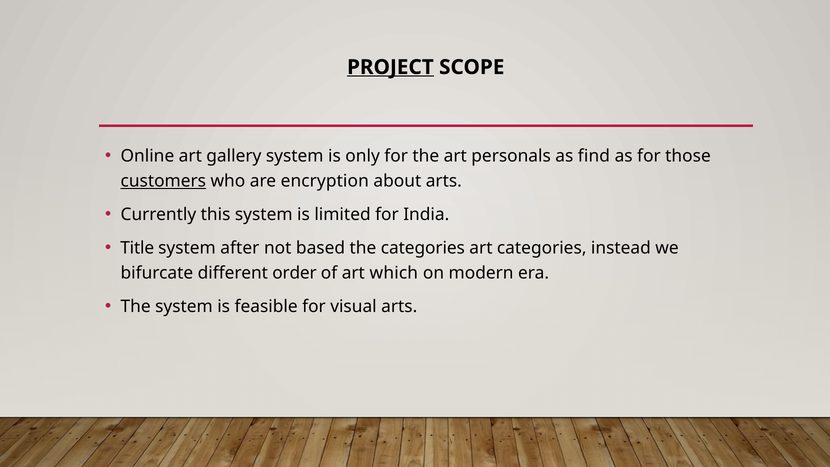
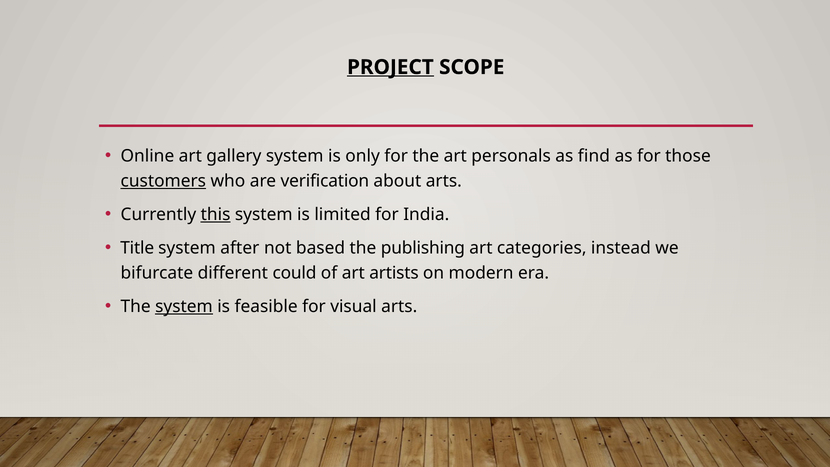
encryption: encryption -> verification (325, 181)
this underline: none -> present (216, 215)
the categories: categories -> publishing (423, 248)
order: order -> could (294, 273)
which: which -> artists (394, 273)
system underline: none -> present (184, 307)
